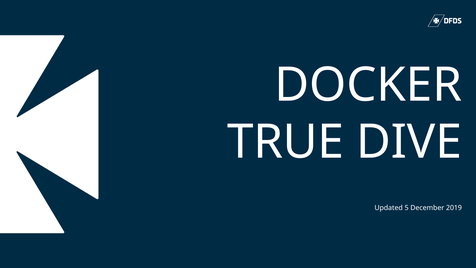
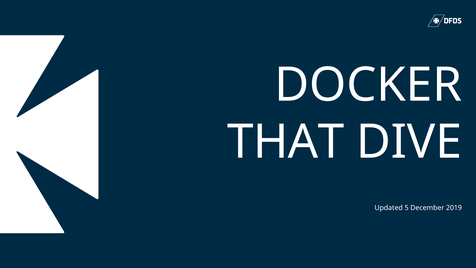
TRUE: TRUE -> THAT (286, 142)
